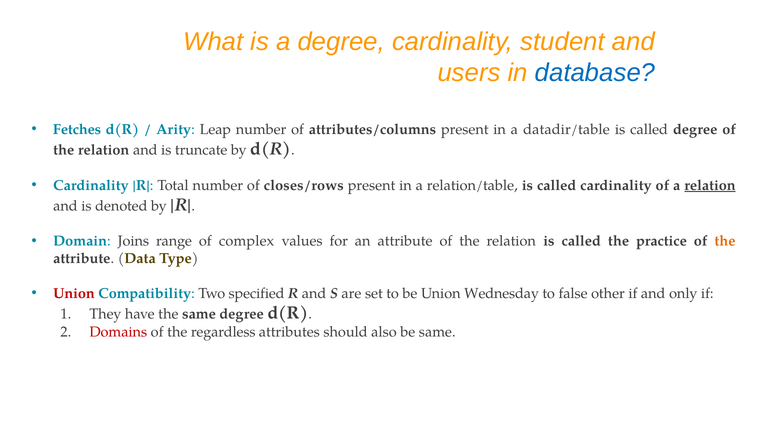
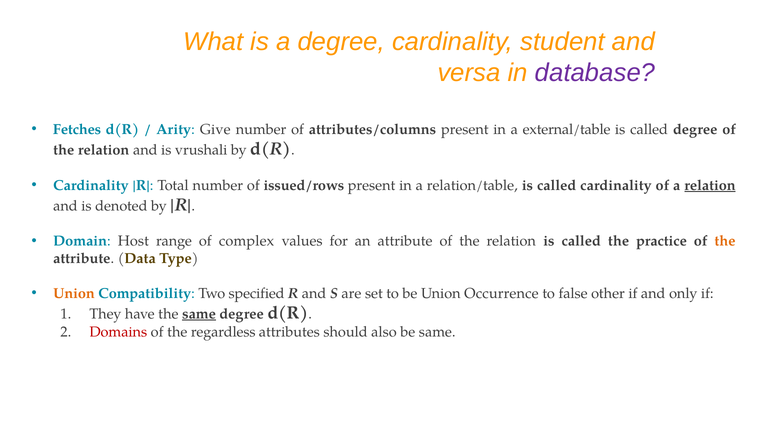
users: users -> versa (469, 73)
database colour: blue -> purple (595, 73)
Leap: Leap -> Give (215, 129)
datadir/table: datadir/table -> external/table (567, 129)
truncate: truncate -> vrushali (201, 150)
closes/rows: closes/rows -> issued/rows (304, 185)
Joins: Joins -> Host (133, 241)
Union colour: red -> orange (74, 293)
Wednesday: Wednesday -> Occurrence (501, 293)
same underline: none -> present (199, 314)
